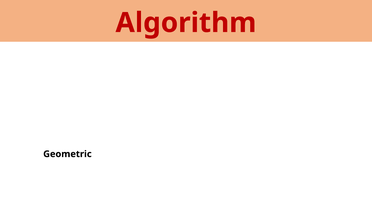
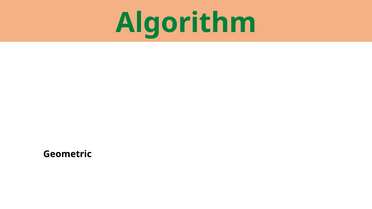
Algorithm colour: red -> green (186, 23)
